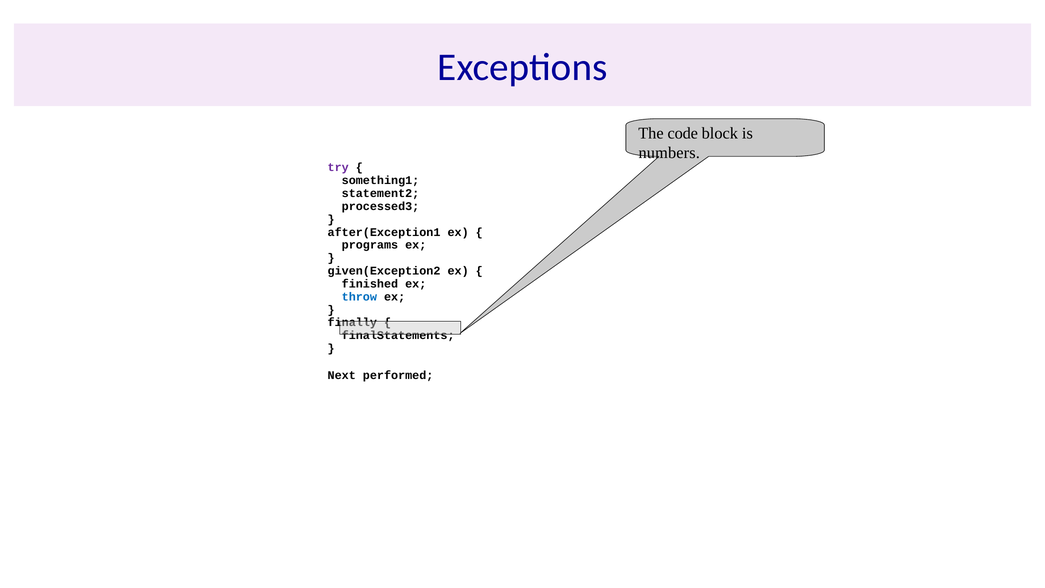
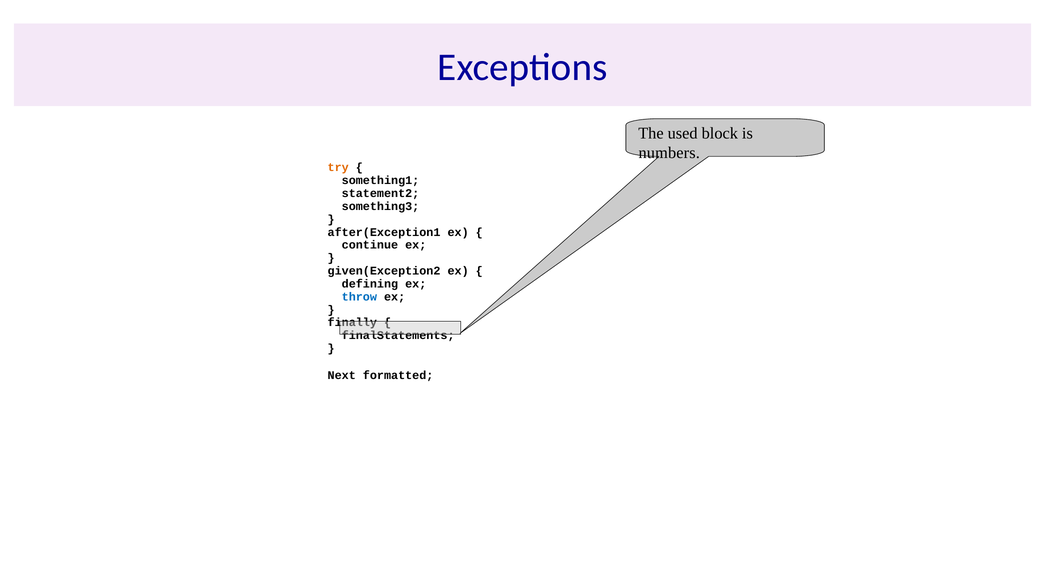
code: code -> used (683, 133)
try colour: purple -> orange (338, 168)
processed3: processed3 -> something3 (380, 206)
programs: programs -> continue (370, 245)
finished: finished -> defining (370, 284)
performed: performed -> formatted (398, 375)
